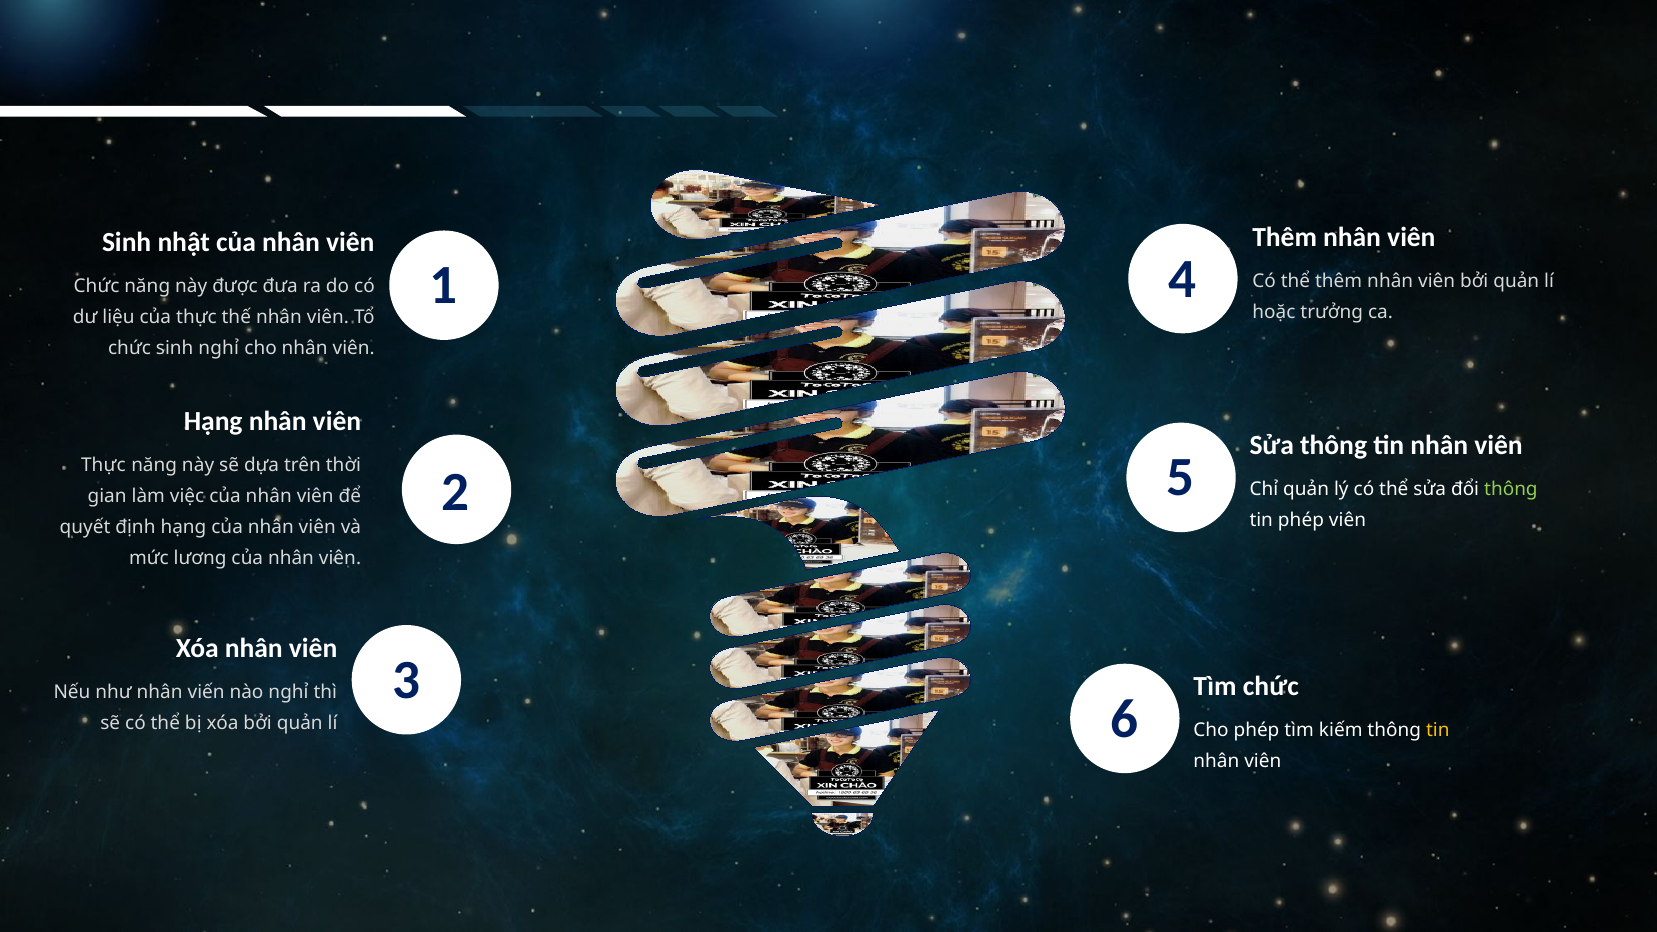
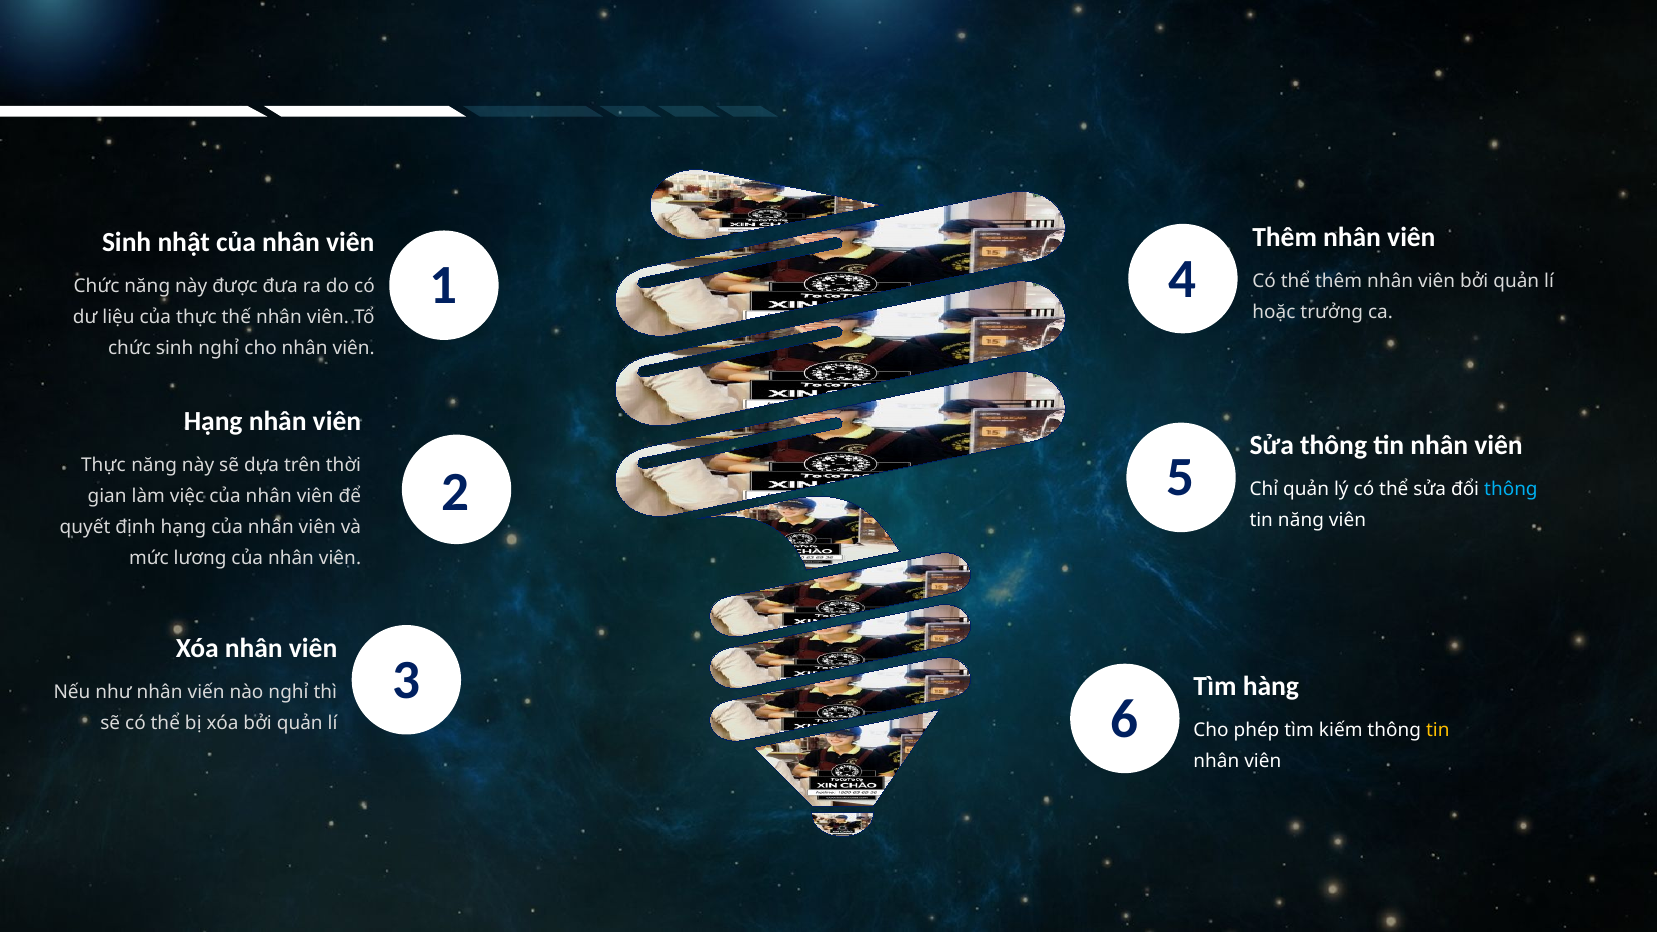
thông colour: light green -> light blue (1511, 489)
tin phép: phép -> năng (1301, 520)
Tìm chức: chức -> hàng (1271, 687)
